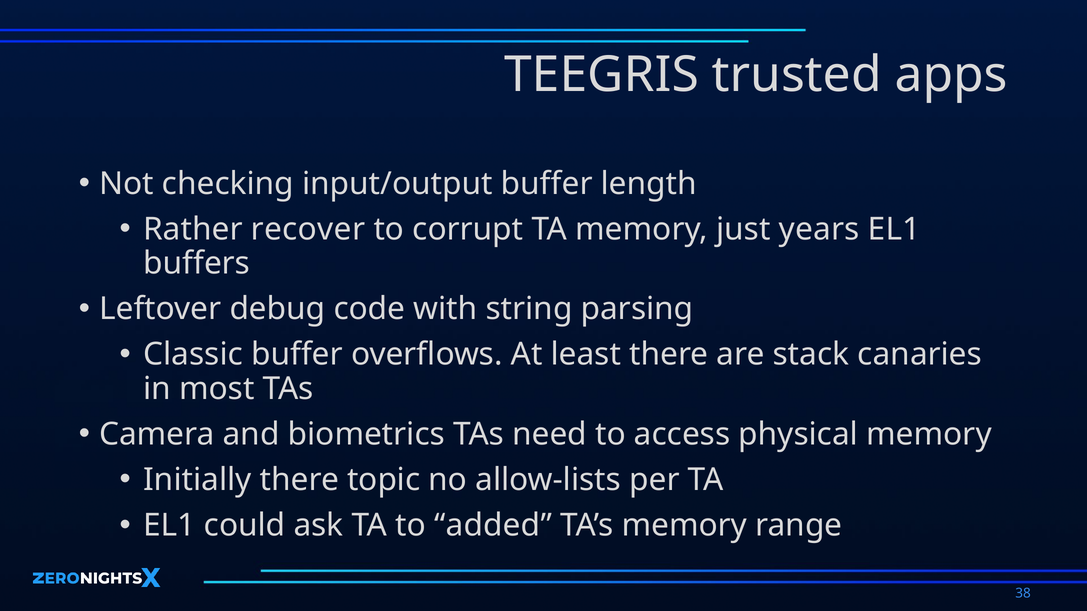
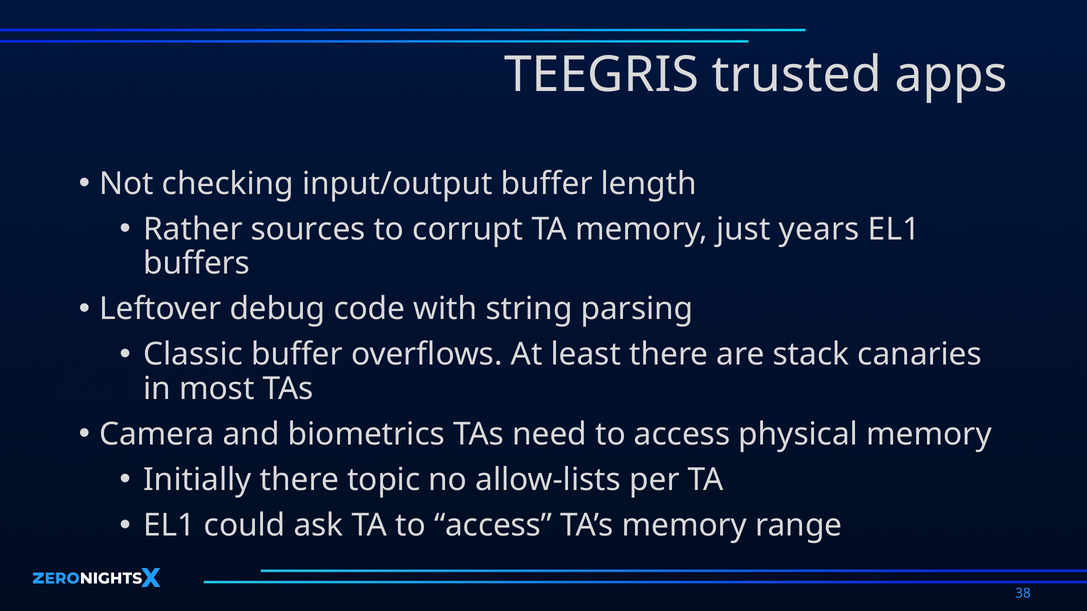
recover: recover -> sources (308, 229)
TA to added: added -> access (493, 526)
